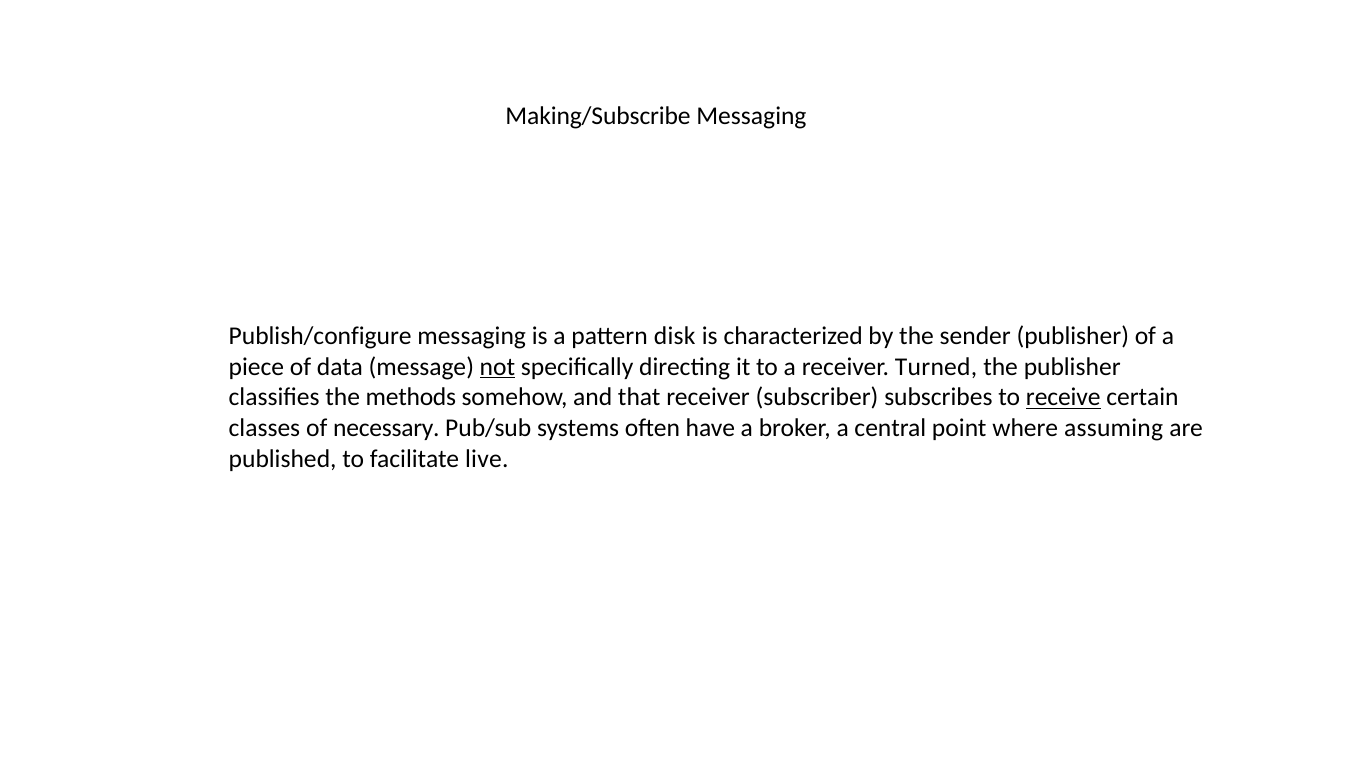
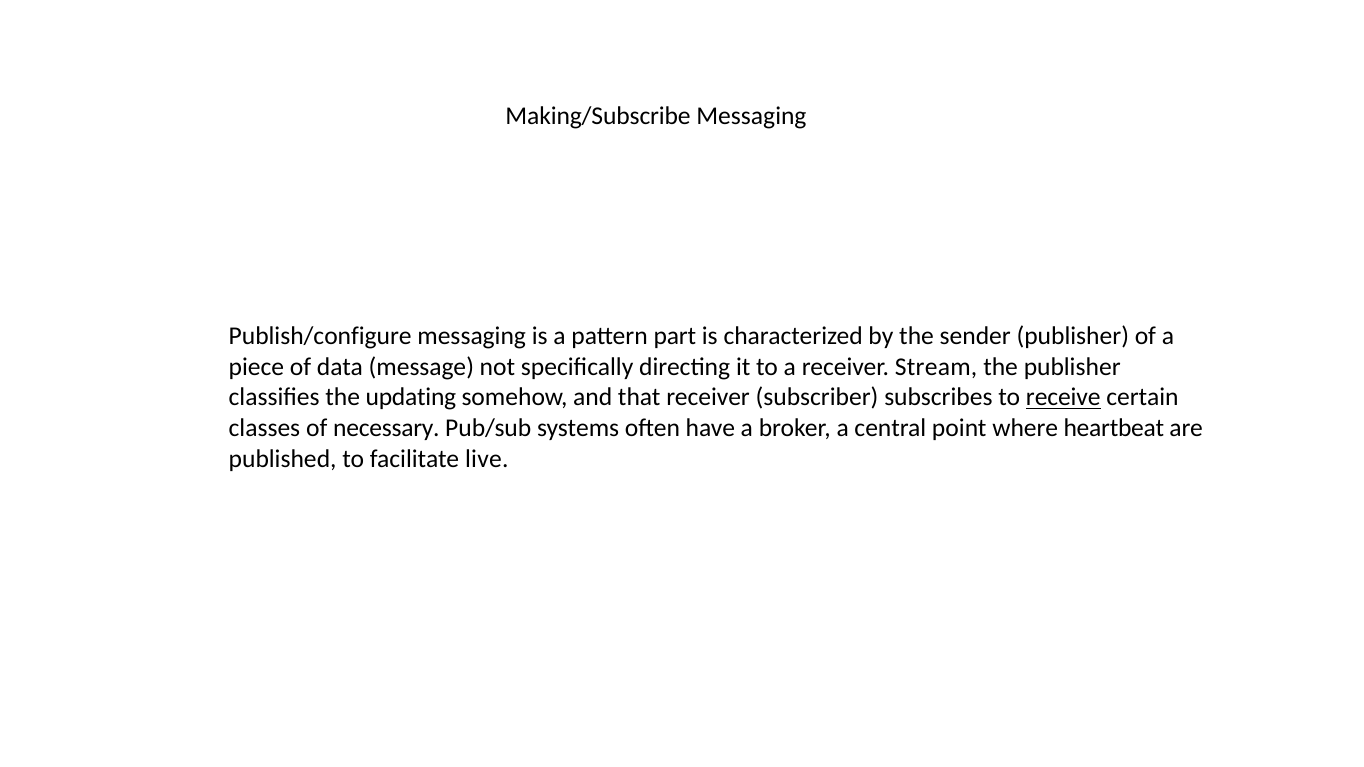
disk: disk -> part (675, 336)
not underline: present -> none (497, 367)
Turned: Turned -> Stream (936, 367)
methods: methods -> updating (411, 397)
assuming: assuming -> heartbeat (1114, 428)
